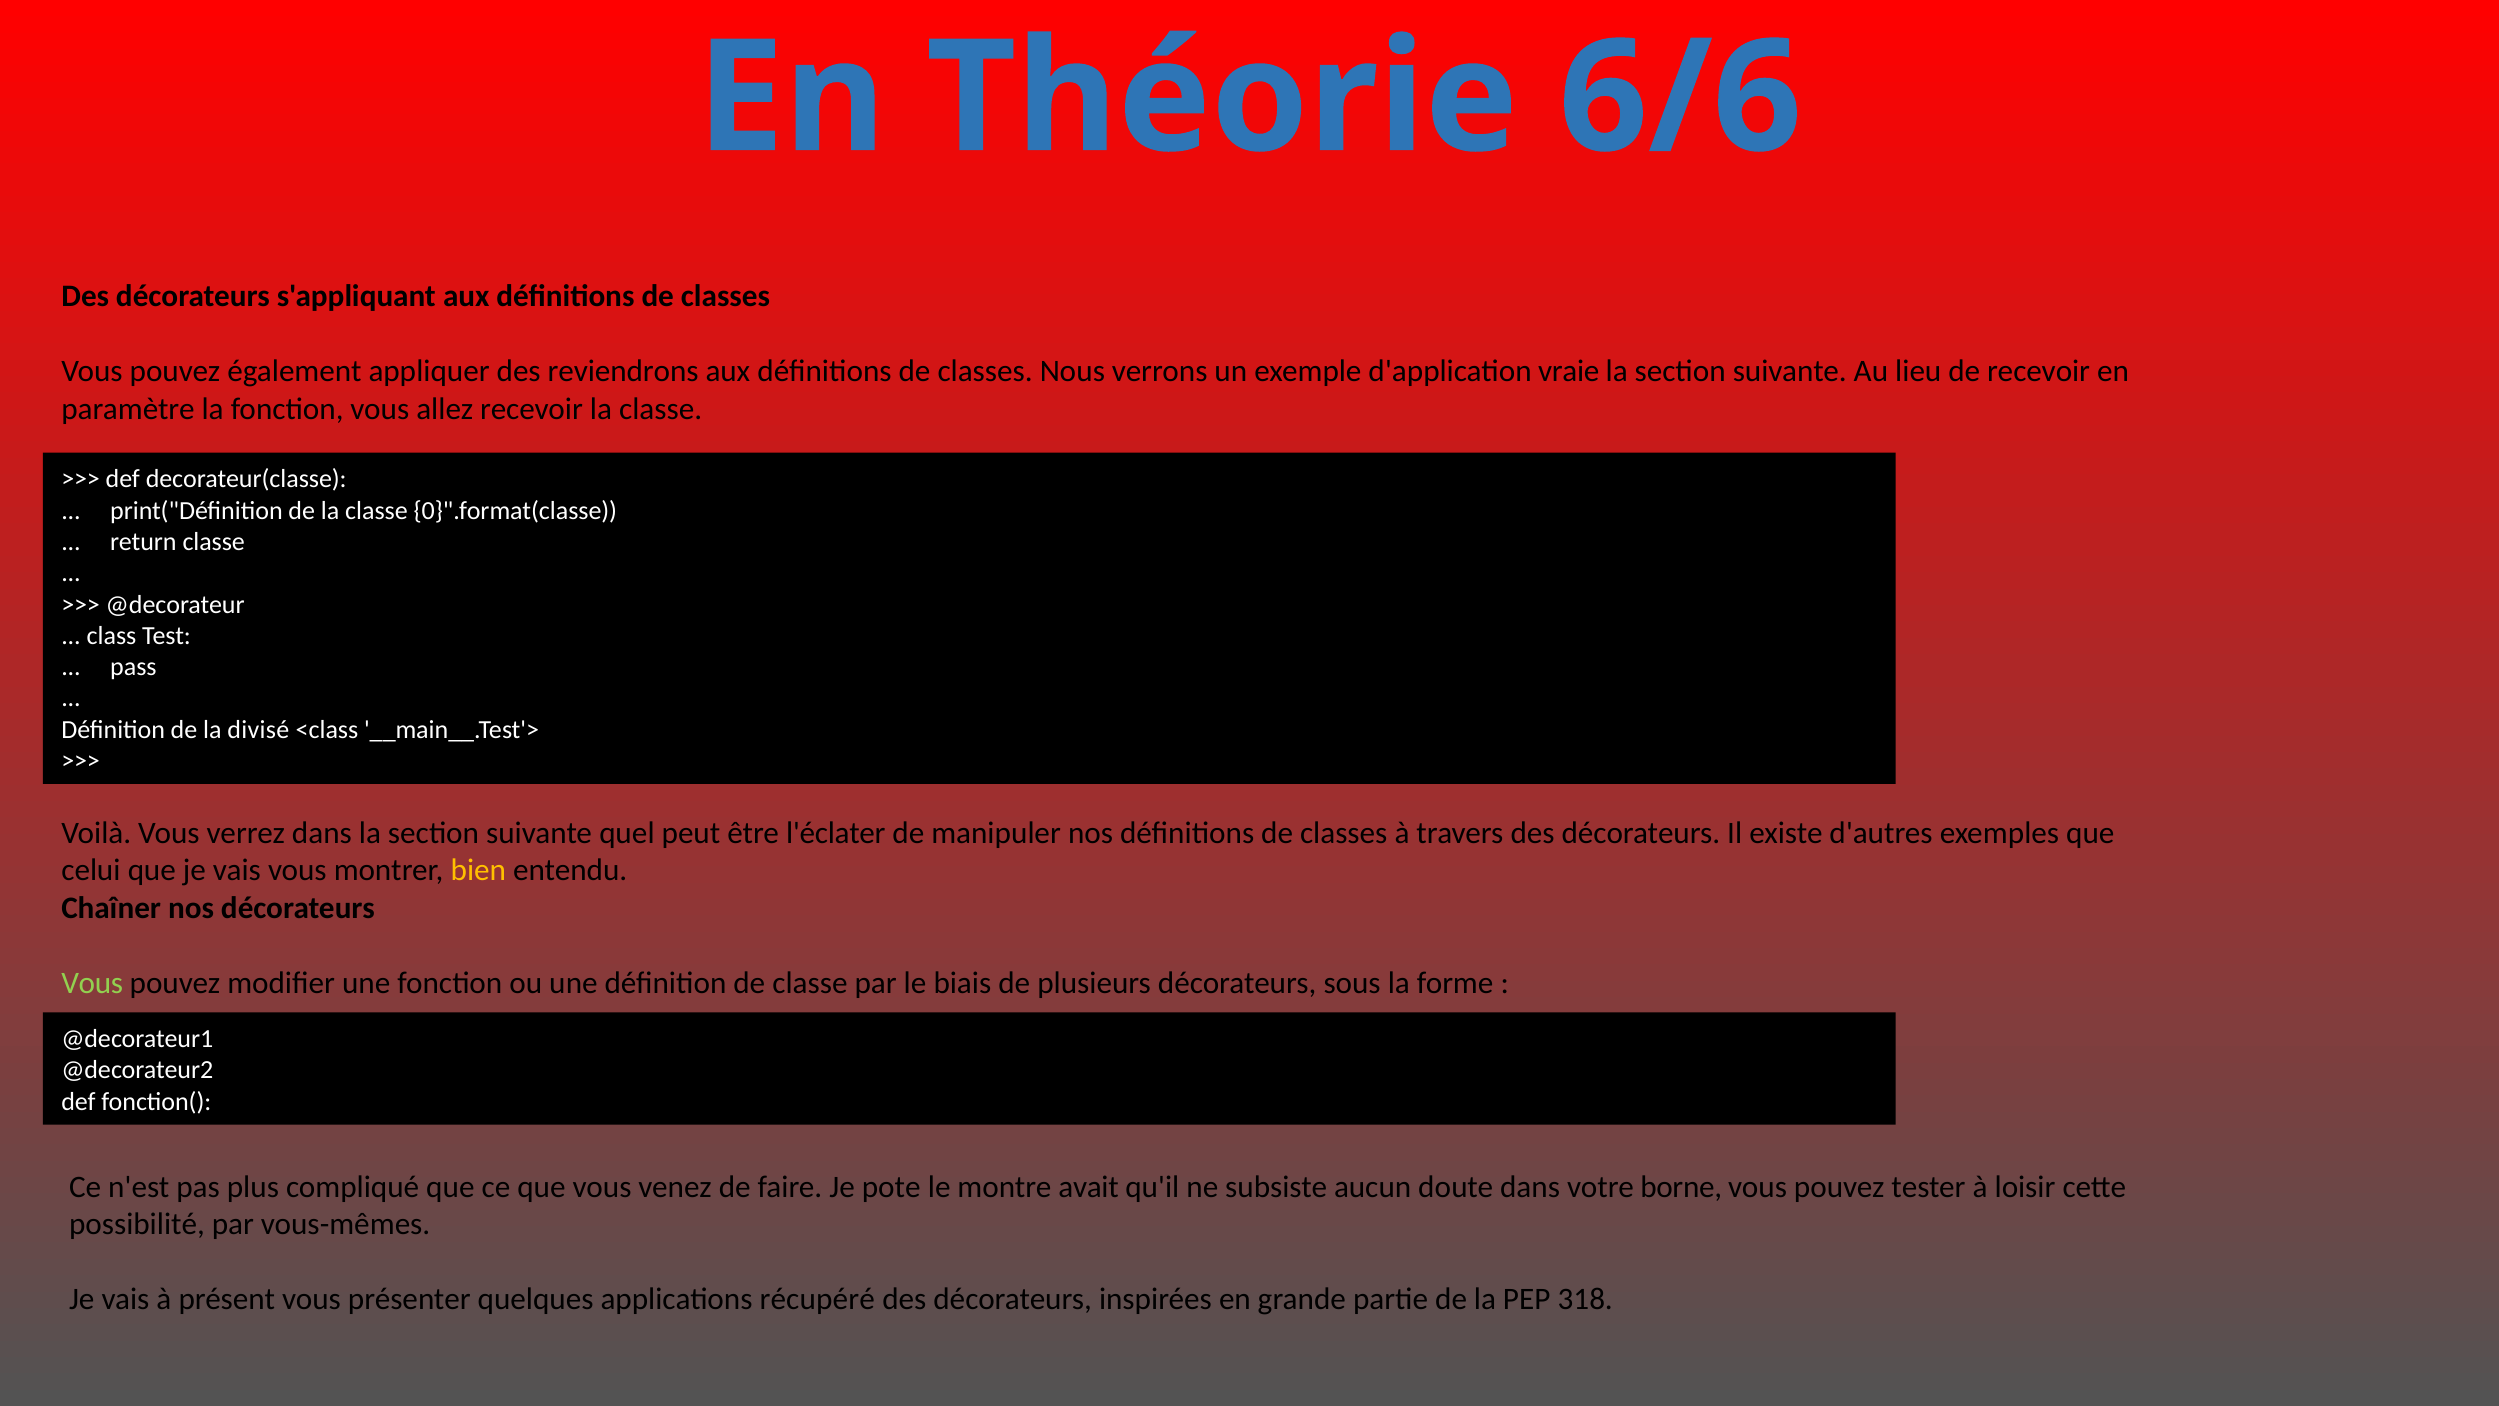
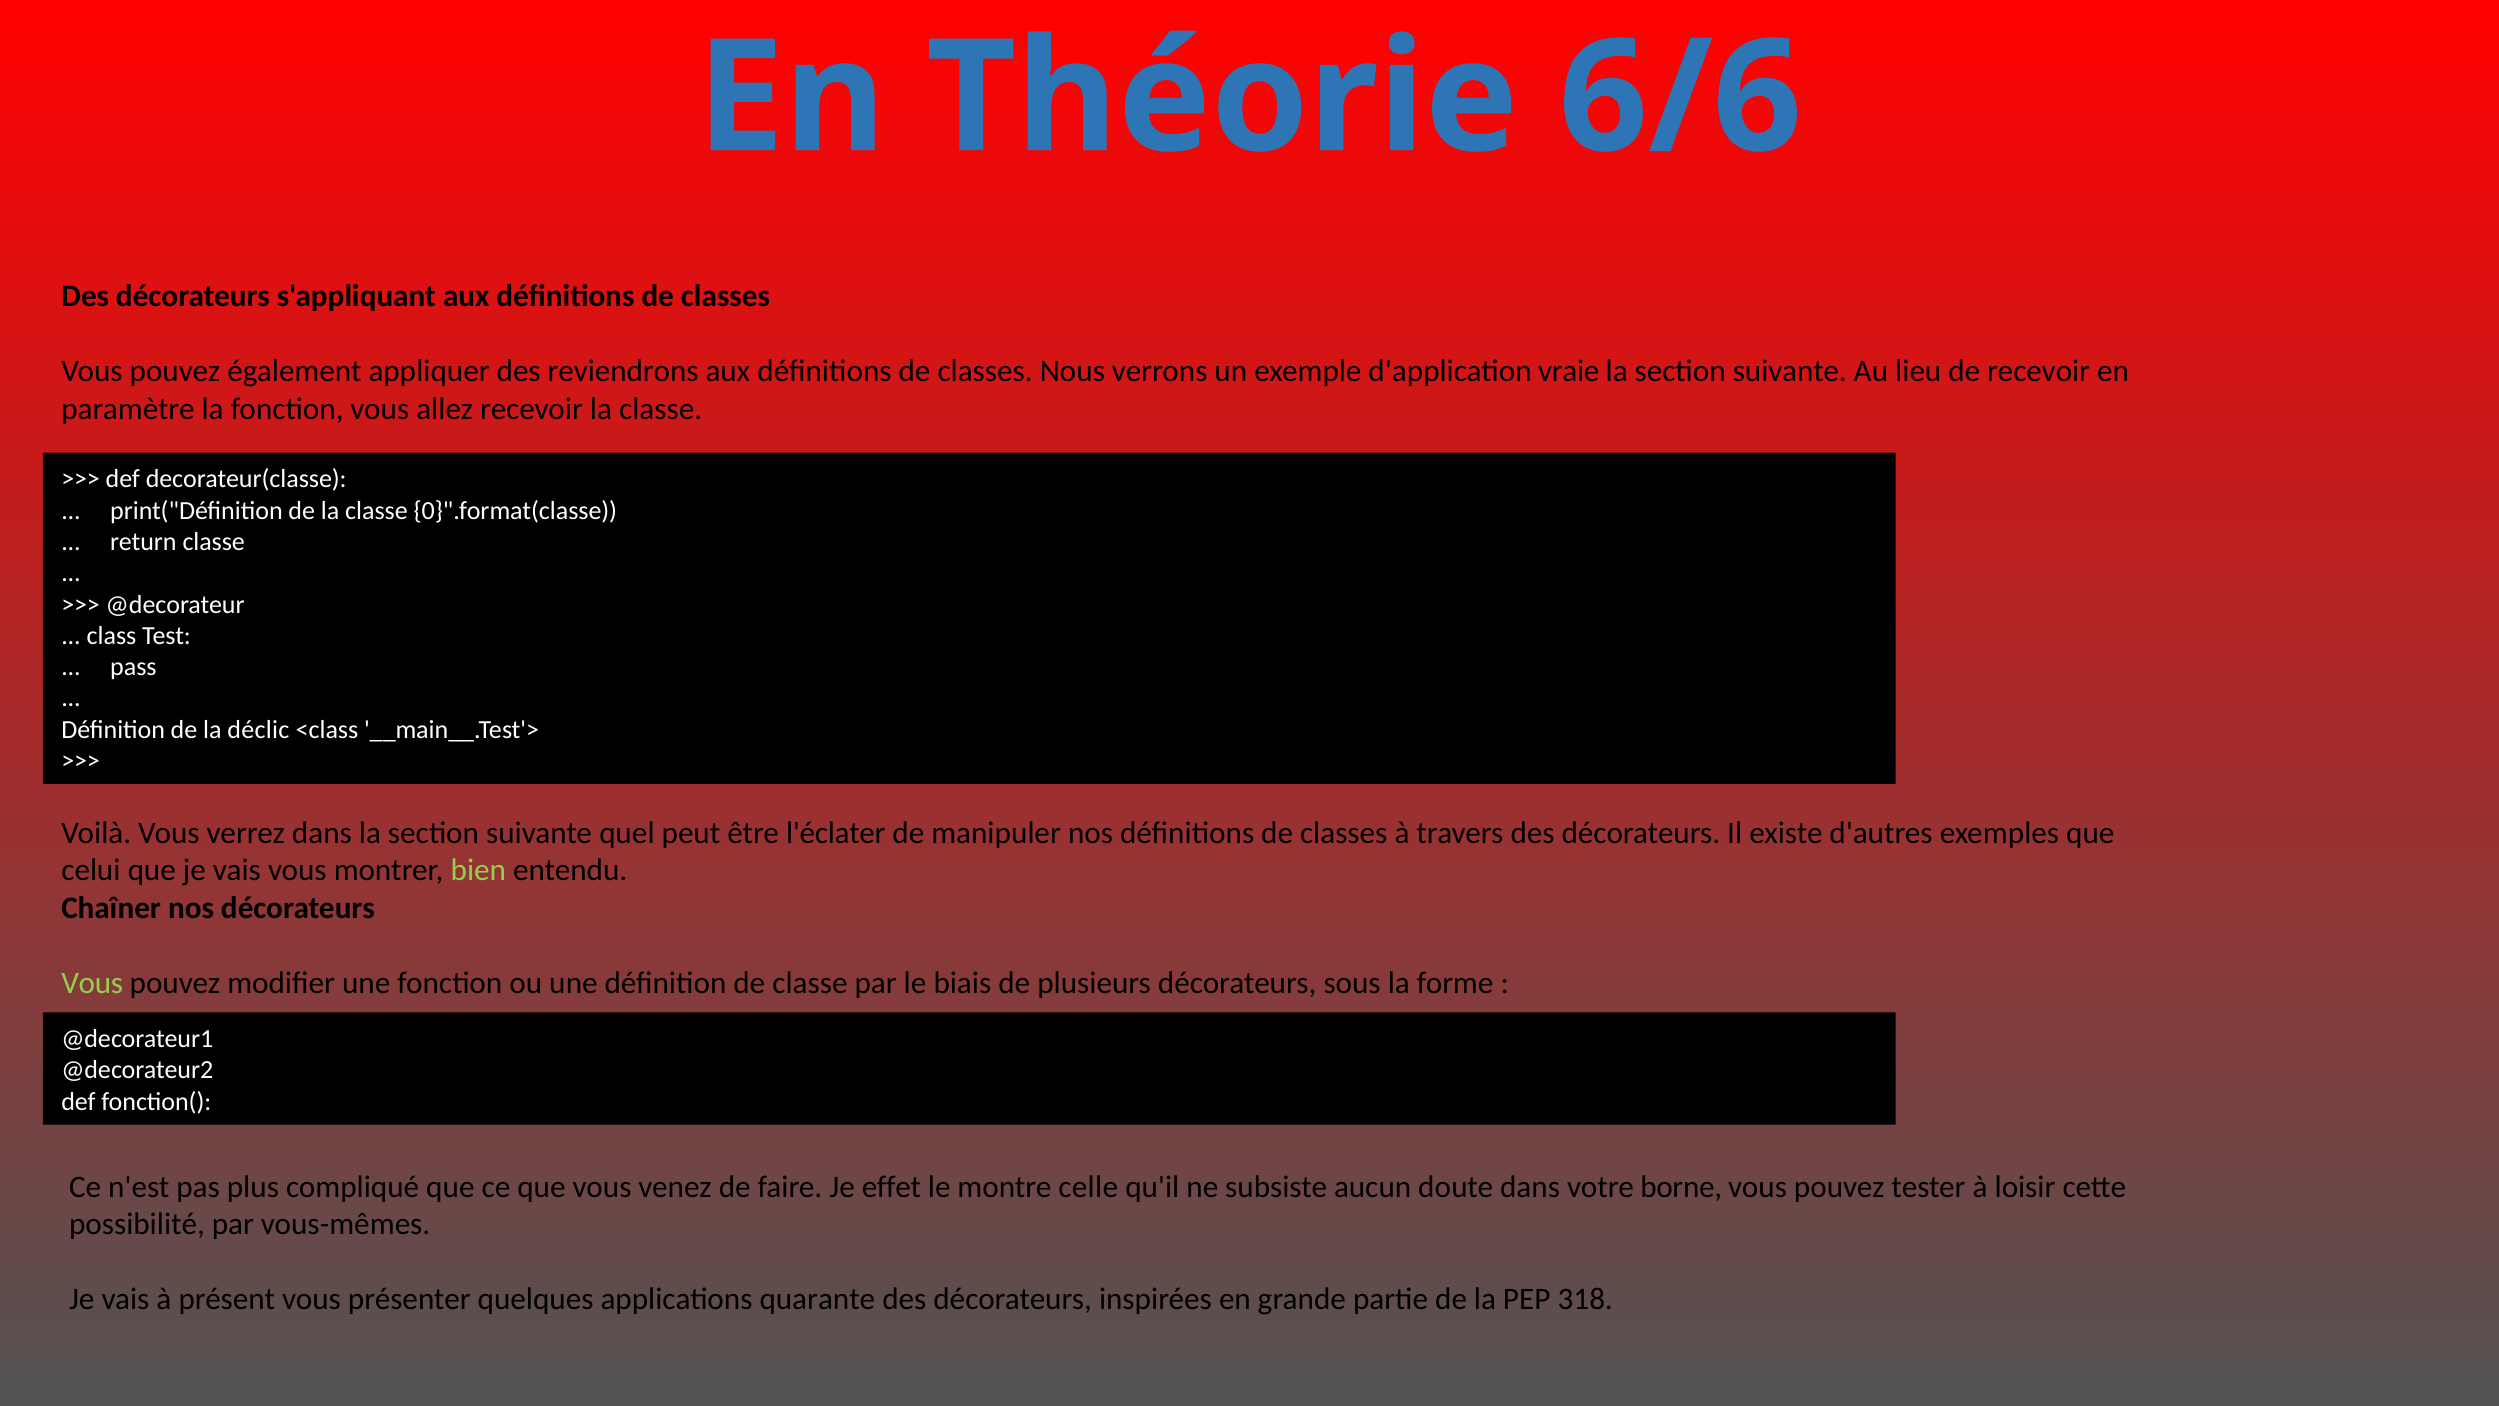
divisé: divisé -> déclic (258, 730)
bien colour: yellow -> light green (478, 870)
pote: pote -> effet (891, 1187)
avait: avait -> celle (1088, 1187)
récupéré: récupéré -> quarante (817, 1299)
